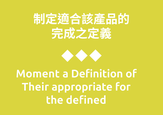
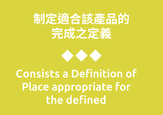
Moment: Moment -> Consists (38, 74)
Their: Their -> Place (35, 87)
